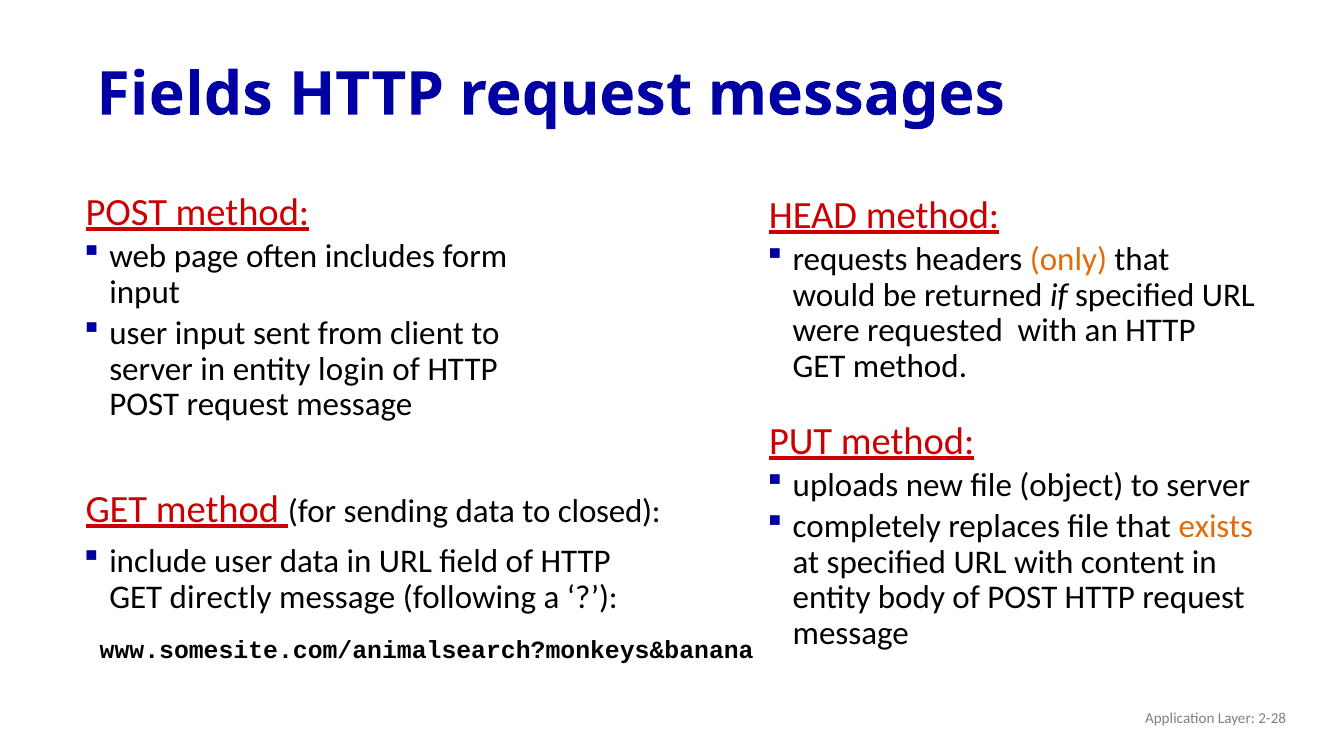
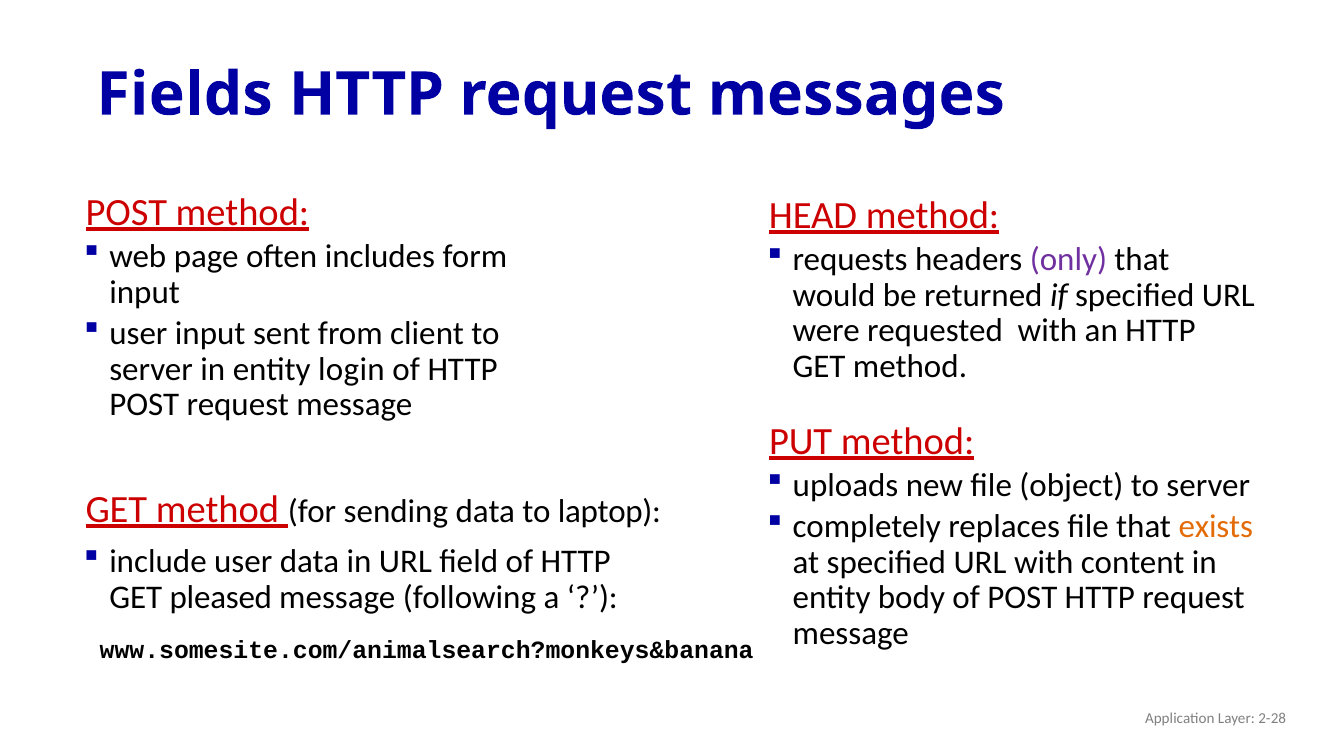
only colour: orange -> purple (1068, 260)
closed: closed -> laptop (609, 511)
directly: directly -> pleased (221, 598)
